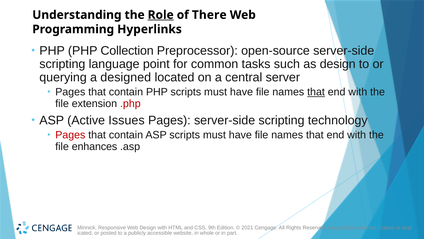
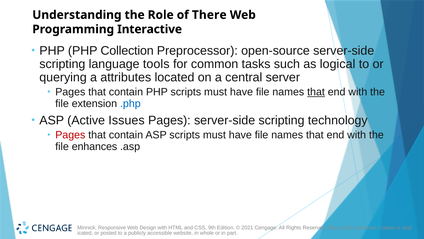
Role underline: present -> none (161, 15)
Hyperlinks: Hyperlinks -> Interactive (150, 29)
point: point -> tools (156, 64)
as design: design -> logical (338, 64)
designed: designed -> attributes (126, 77)
.php colour: red -> blue (130, 103)
